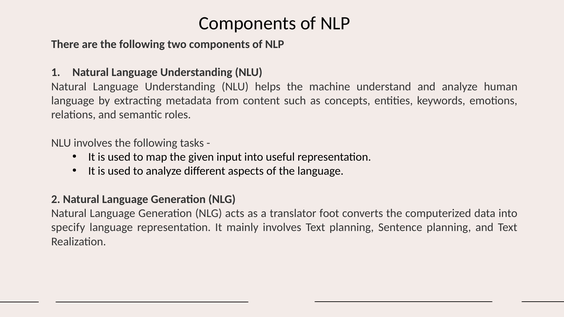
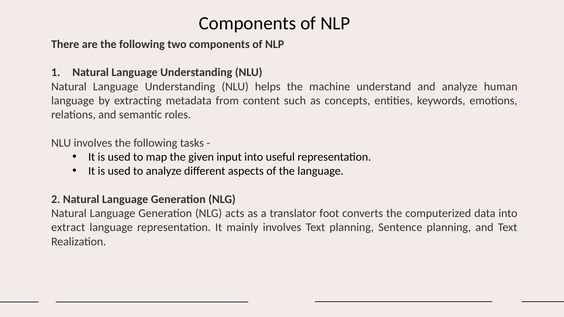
specify: specify -> extract (68, 228)
